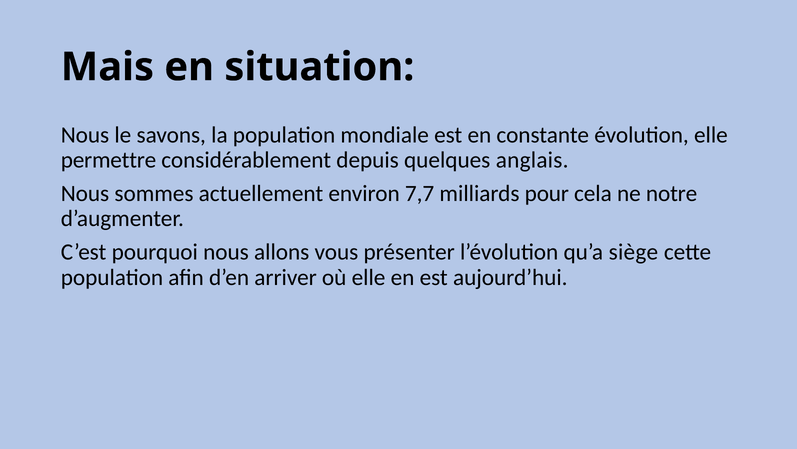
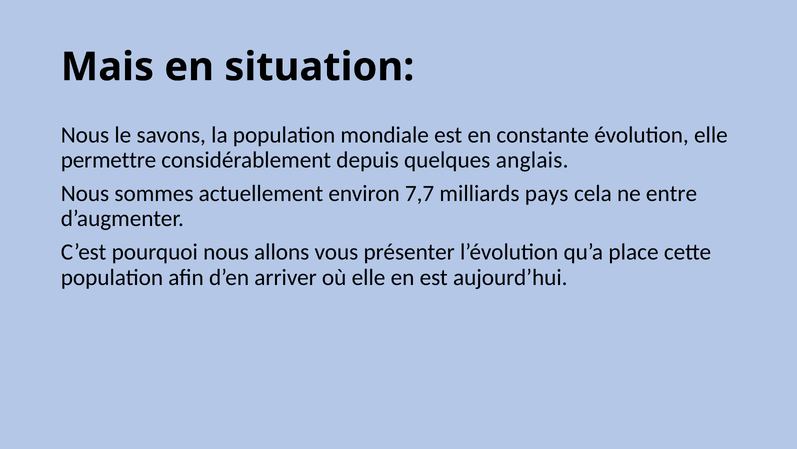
pour: pour -> pays (547, 193)
notre: notre -> entre (672, 193)
siège: siège -> place (633, 252)
